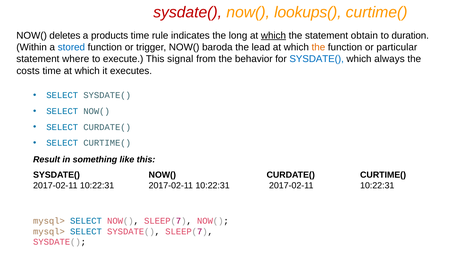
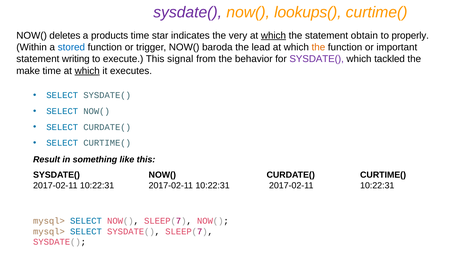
sysdate( colour: red -> purple (188, 12)
rule: rule -> star (160, 35)
long: long -> very (238, 35)
duration: duration -> properly (410, 35)
particular: particular -> important (397, 47)
where: where -> writing (76, 59)
SYSDATE( colour: blue -> purple (317, 59)
always: always -> tackled (390, 59)
costs: costs -> make (28, 71)
which underline: none -> present (87, 71)
